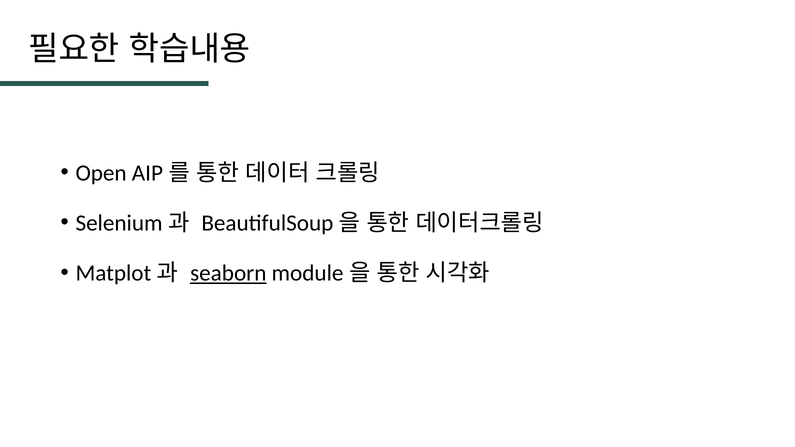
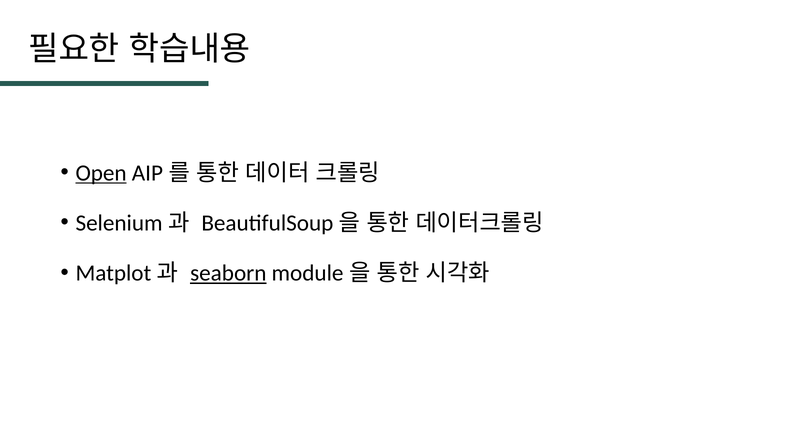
Open underline: none -> present (101, 173)
